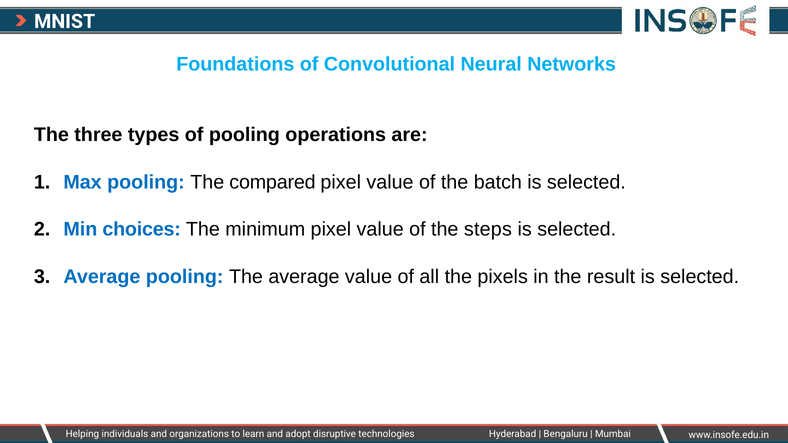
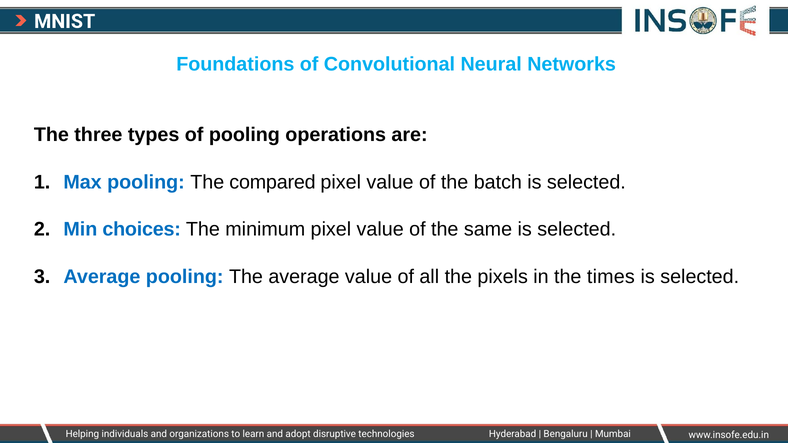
steps: steps -> same (488, 230)
result: result -> times (611, 277)
